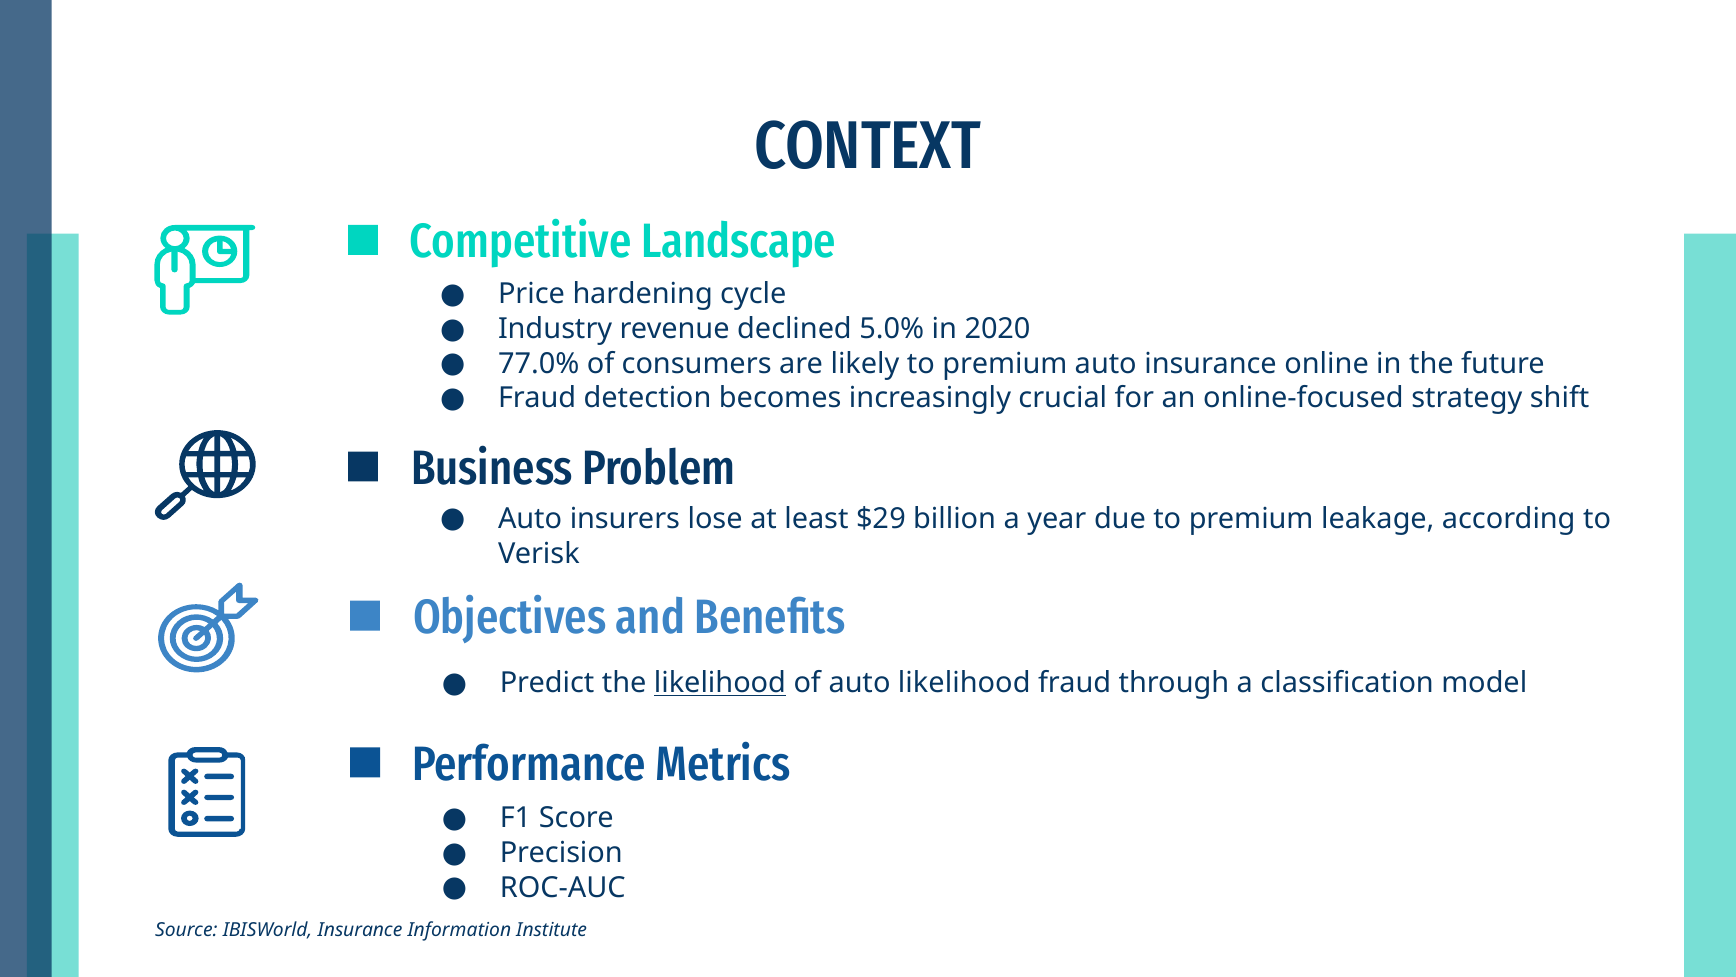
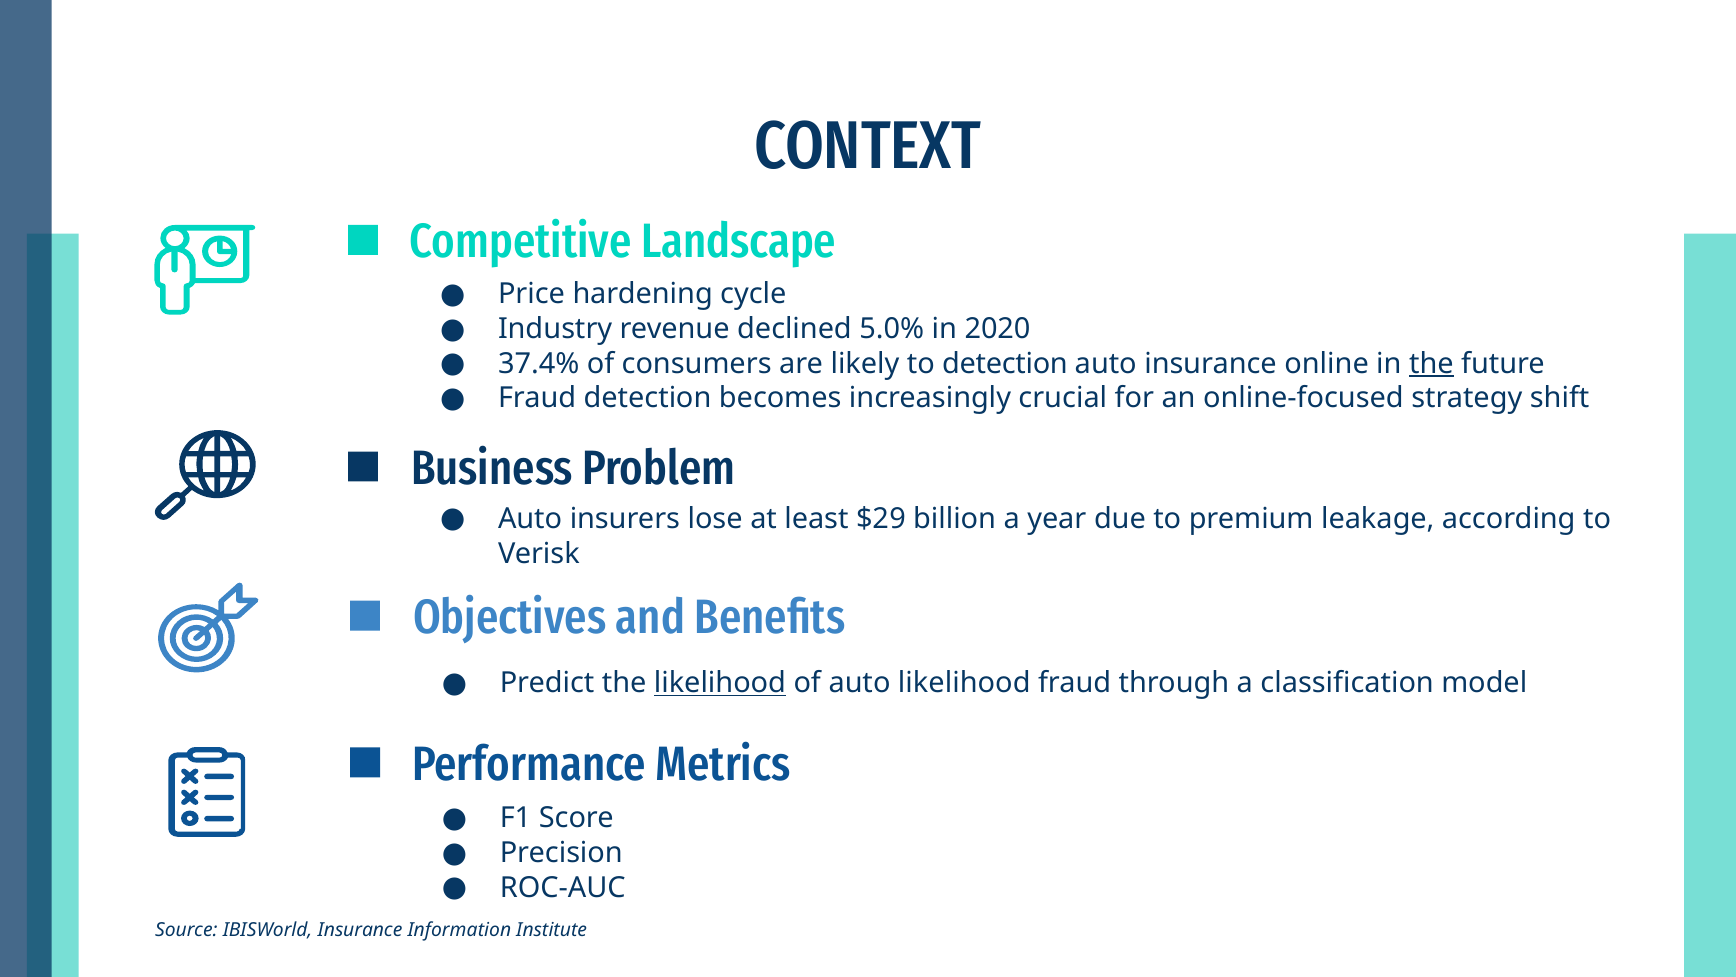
77.0%: 77.0% -> 37.4% (539, 363)
likely to premium: premium -> detection (1005, 363)
the underline: none -> present (1431, 363)
